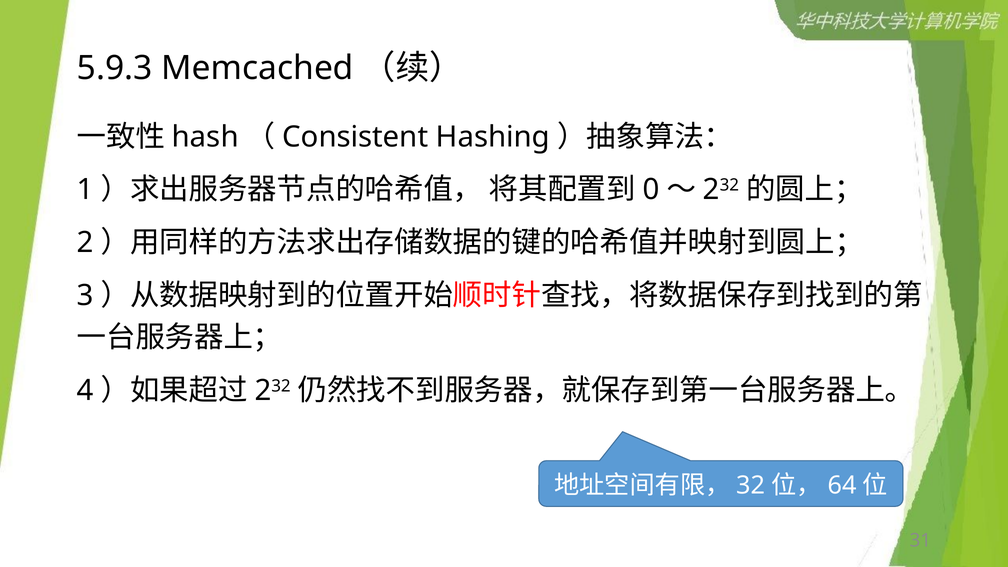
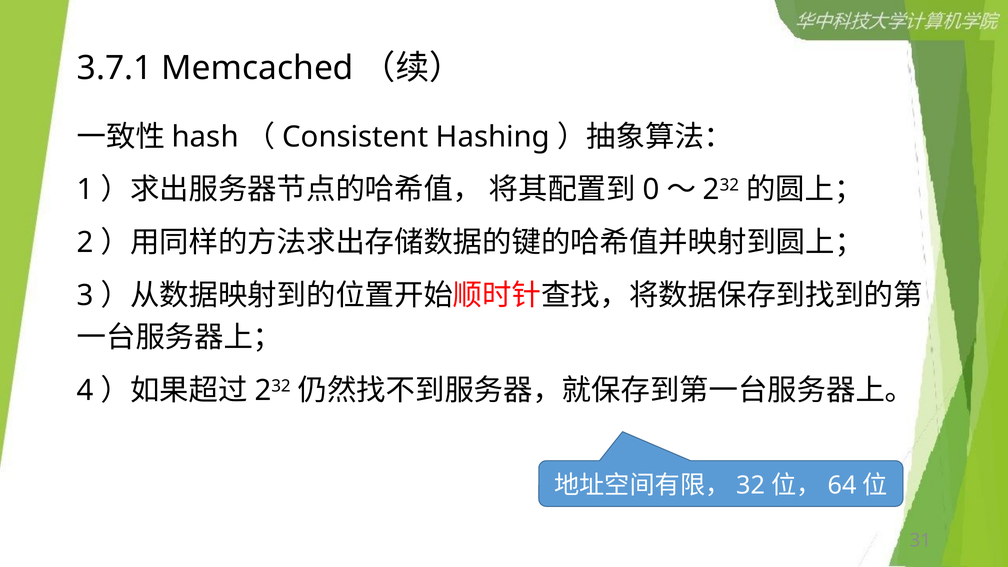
5.9.3: 5.9.3 -> 3.7.1 (115, 68)
